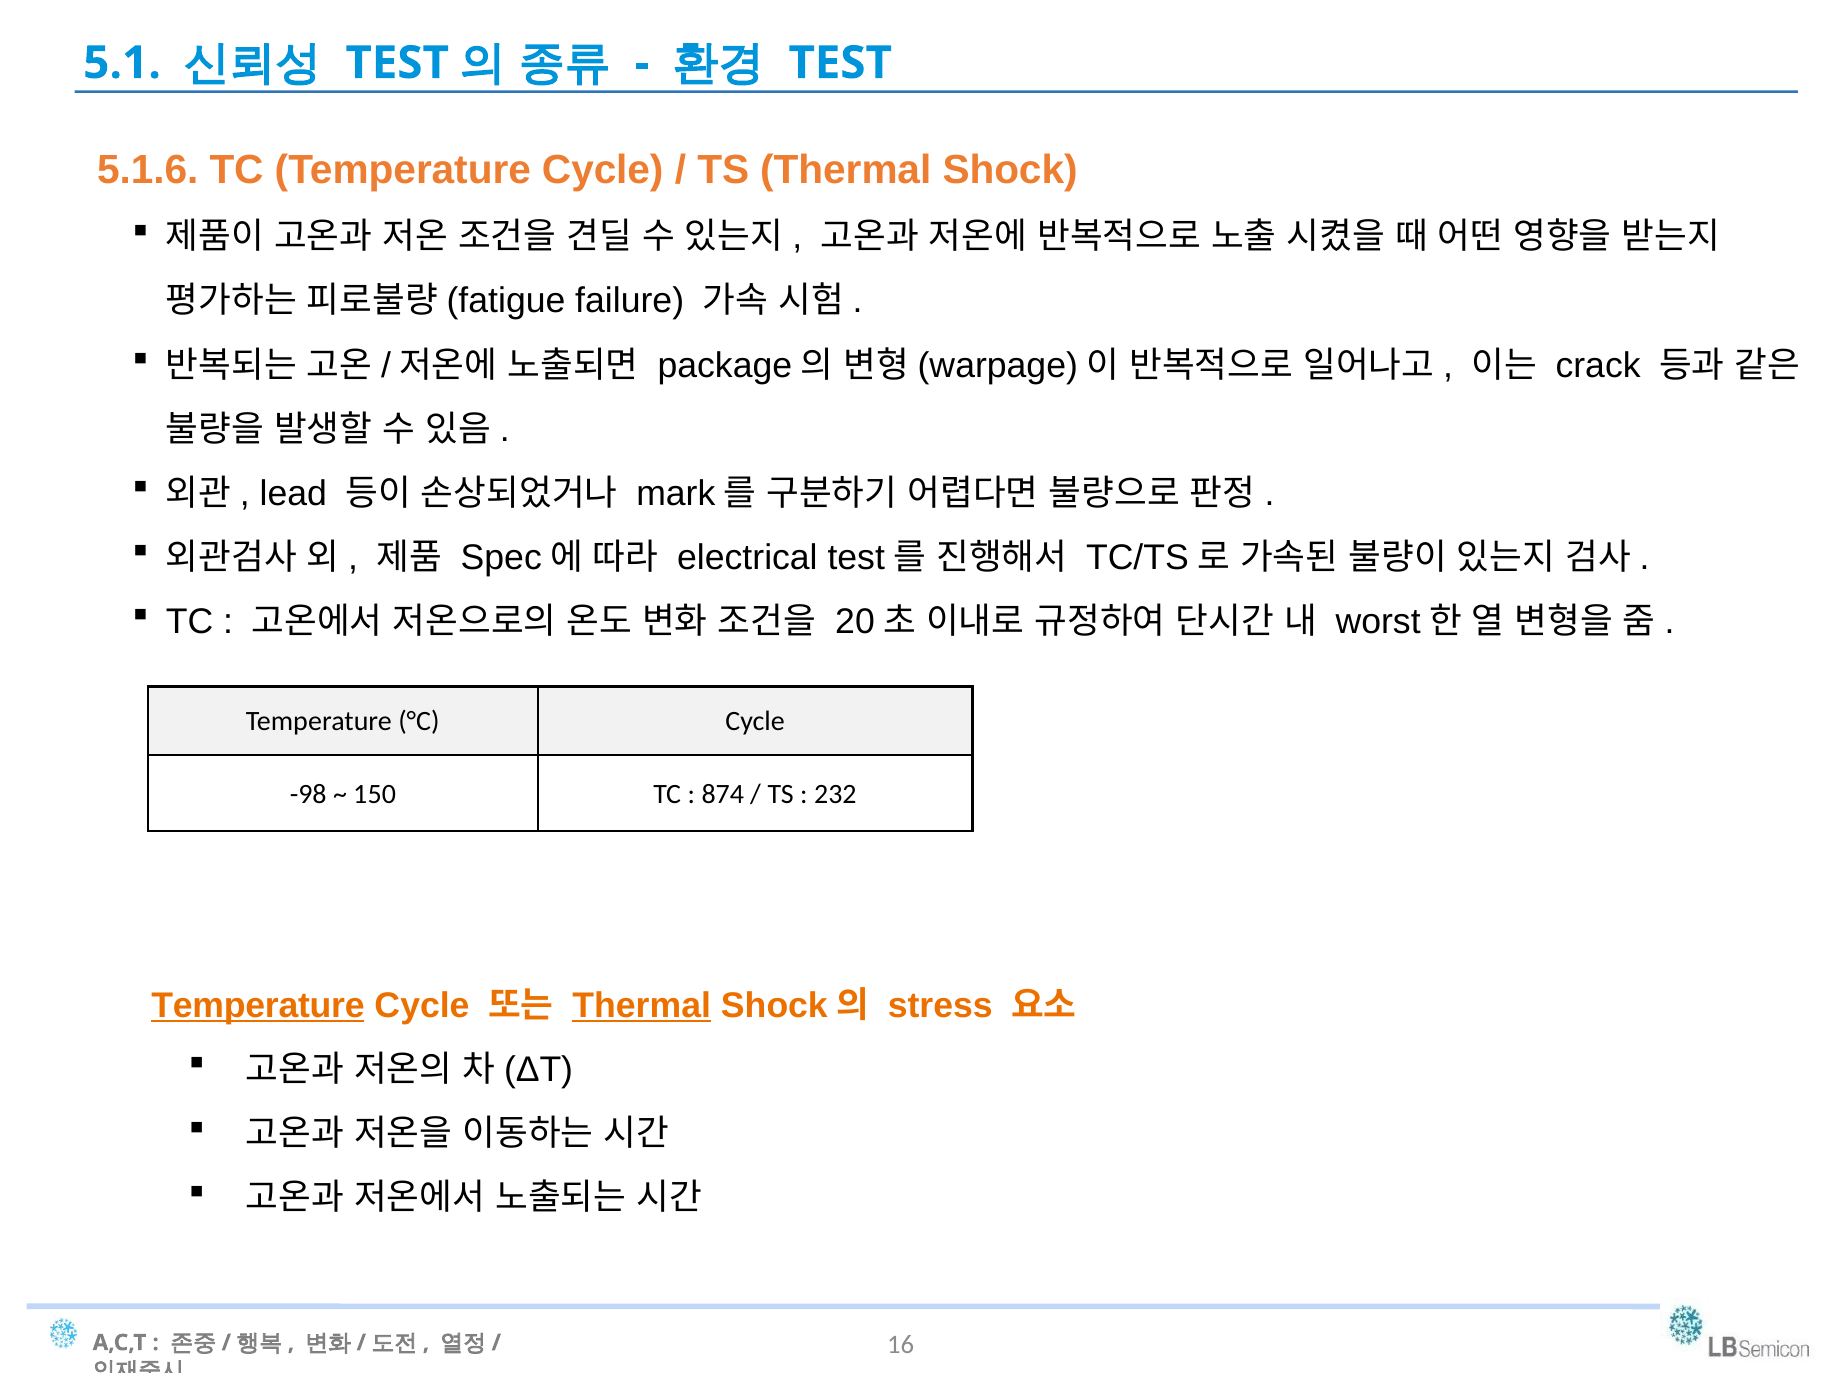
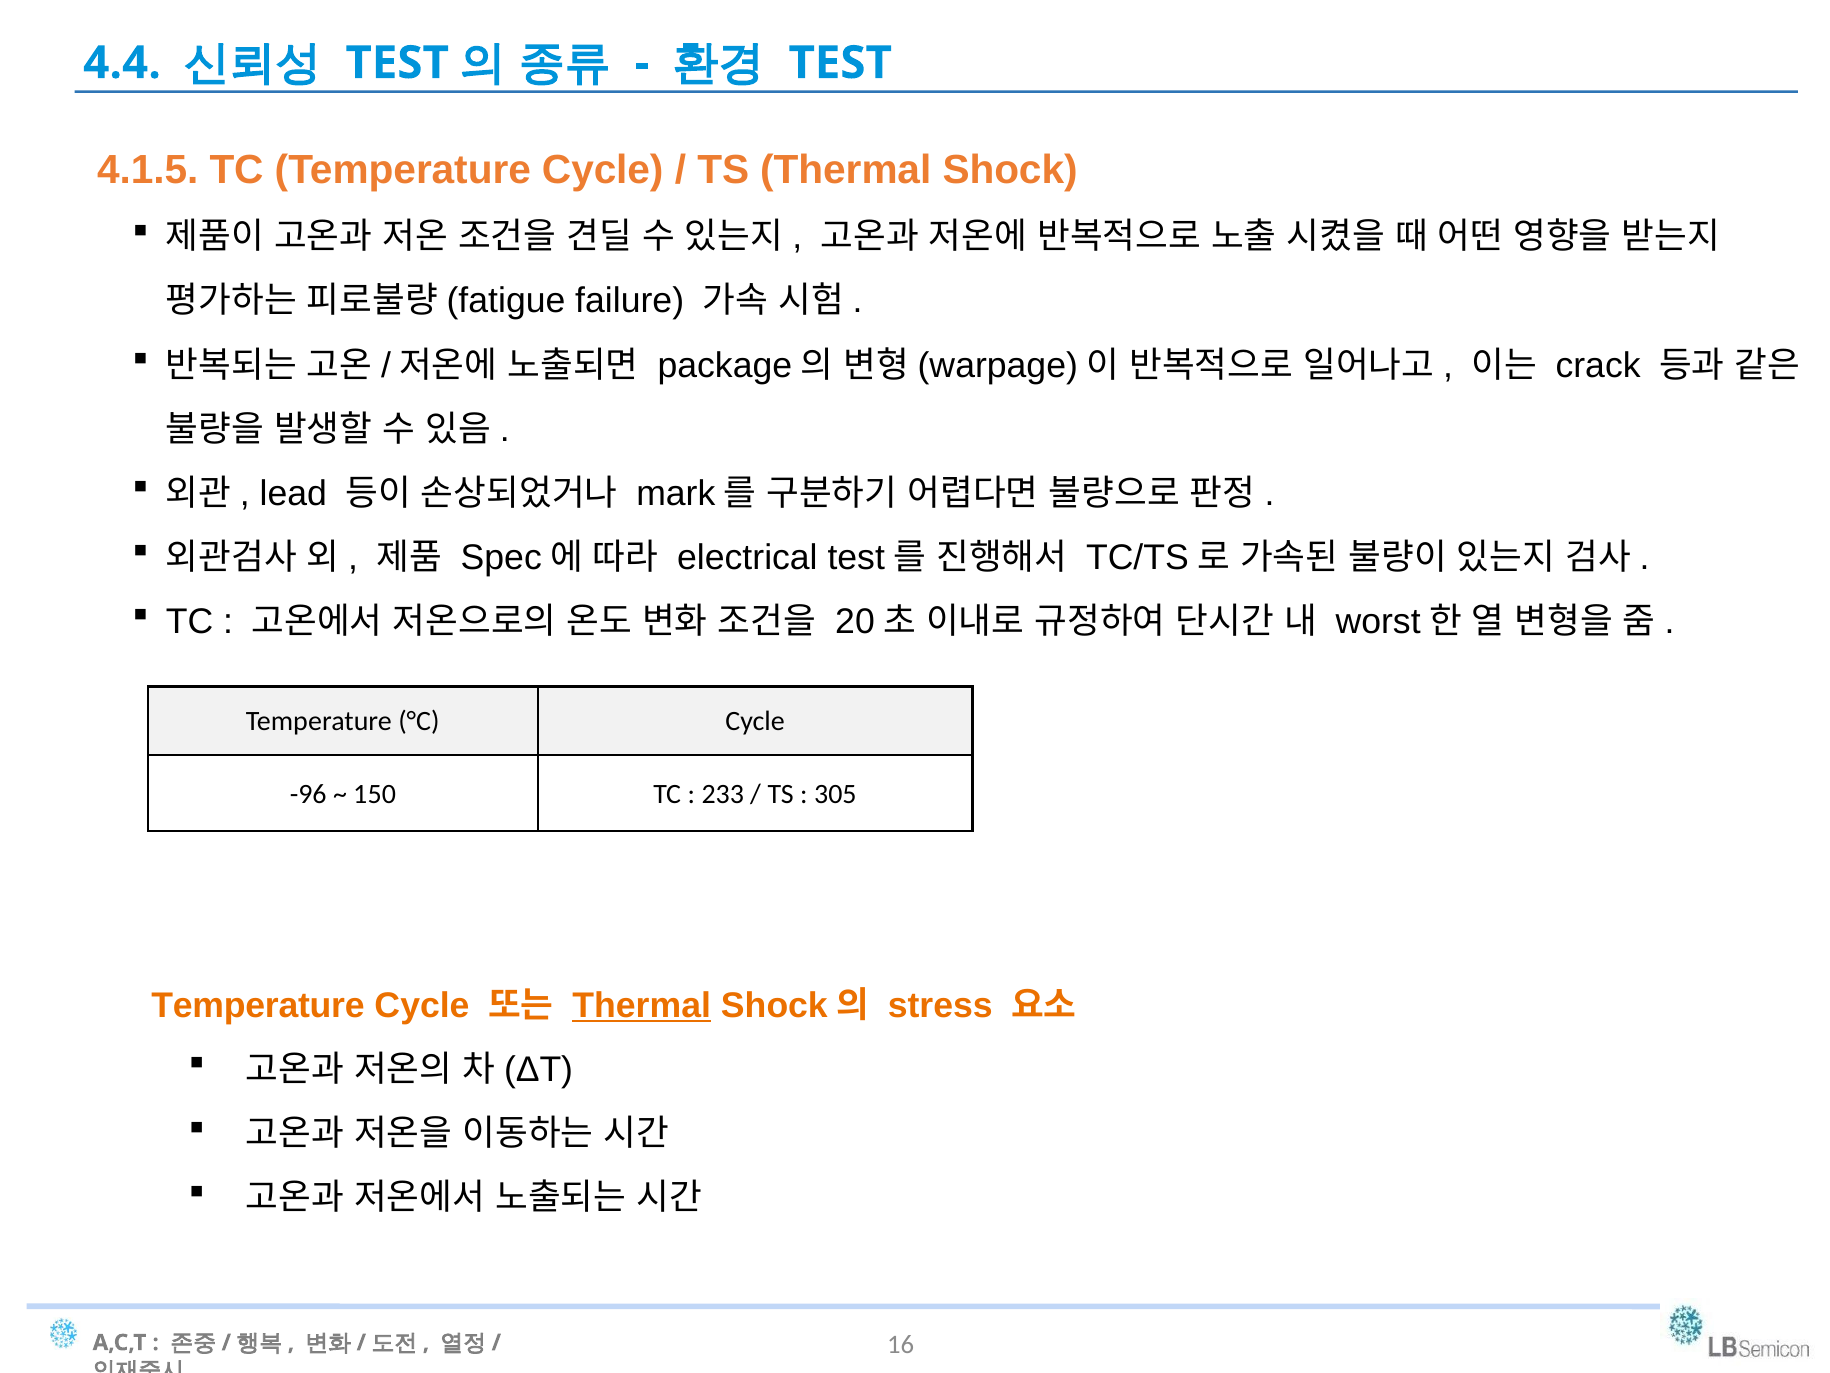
5.1: 5.1 -> 4.4 (122, 63)
5.1.6: 5.1.6 -> 4.1.5 (148, 170)
-98: -98 -> -96 (308, 794)
874: 874 -> 233 (723, 794)
232: 232 -> 305 (835, 794)
Temperature underline: present -> none (258, 1006)
